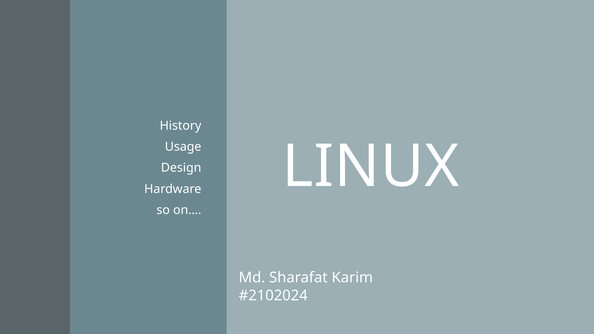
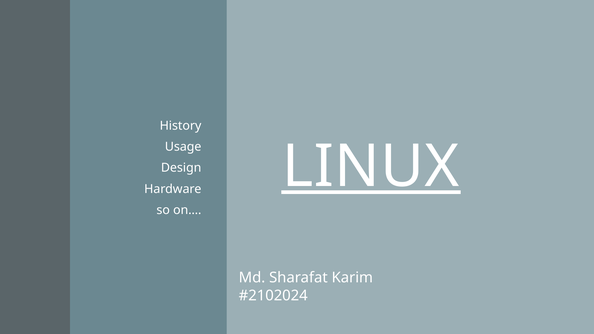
LINUX underline: none -> present (371, 167)
